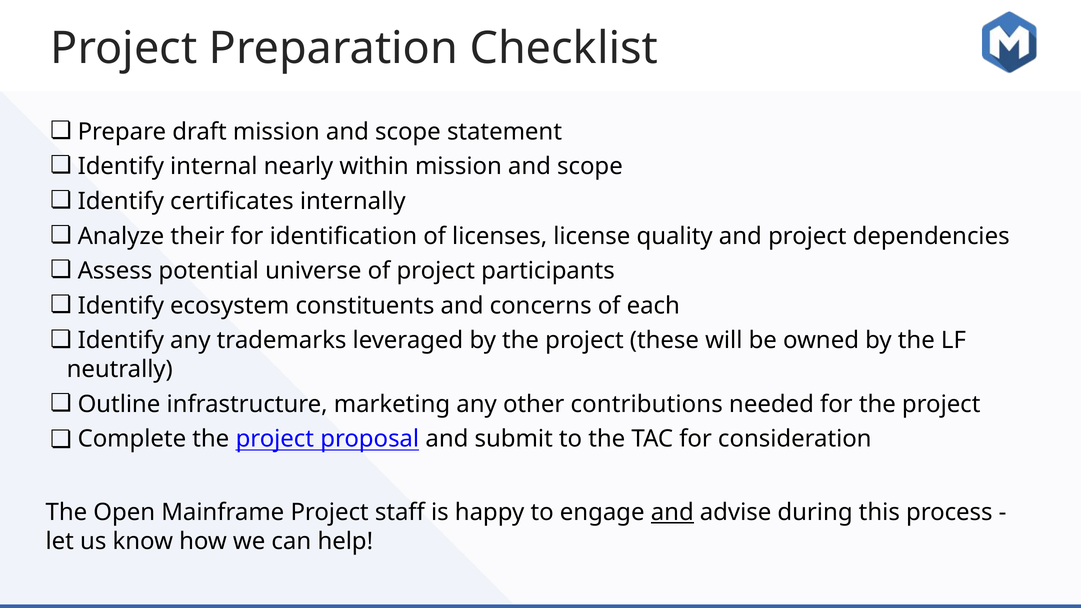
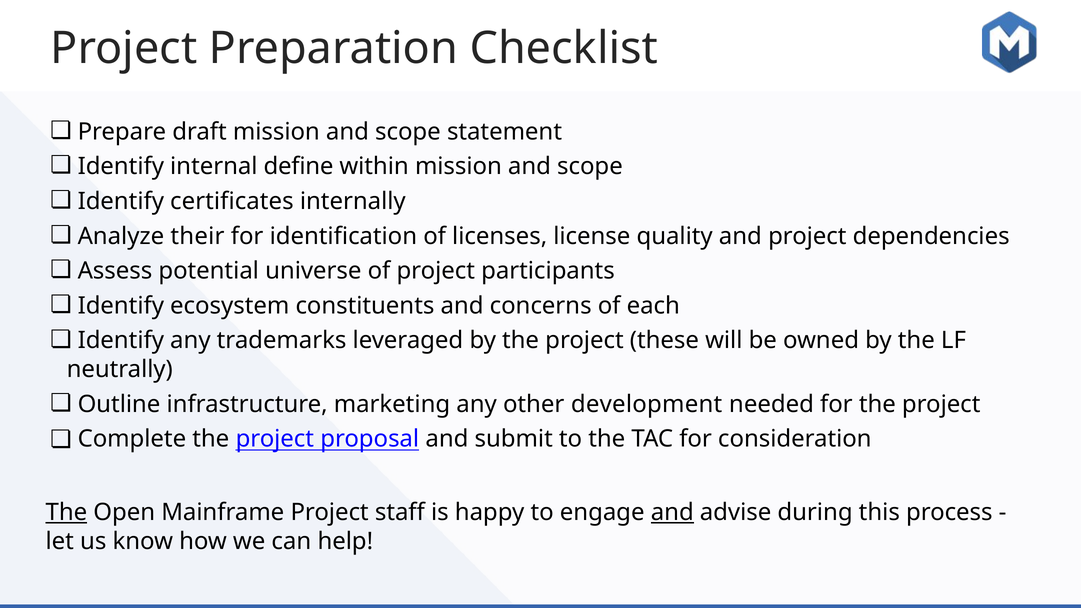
nearly: nearly -> define (299, 166)
contributions: contributions -> development (647, 404)
The underline: none -> present (66, 512)
